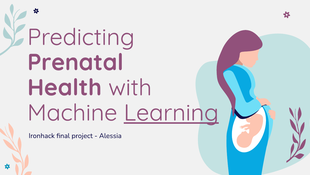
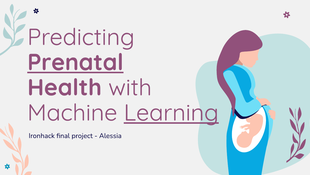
Prenatal underline: none -> present (75, 62)
